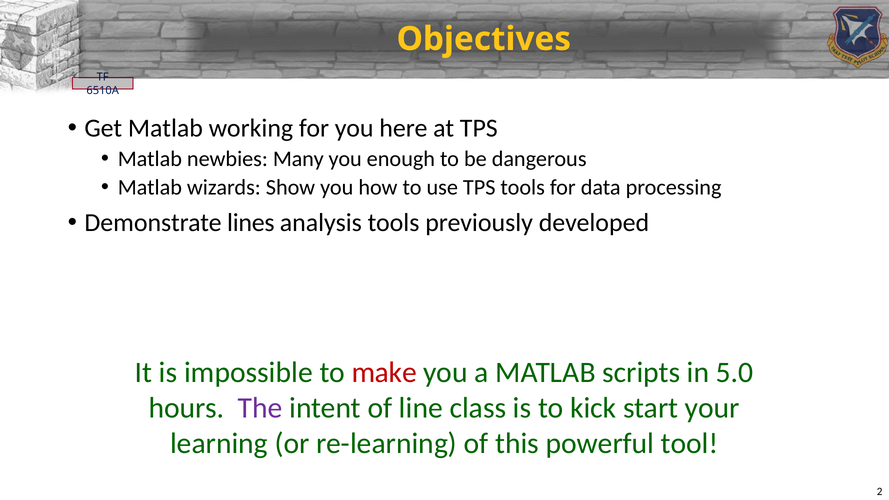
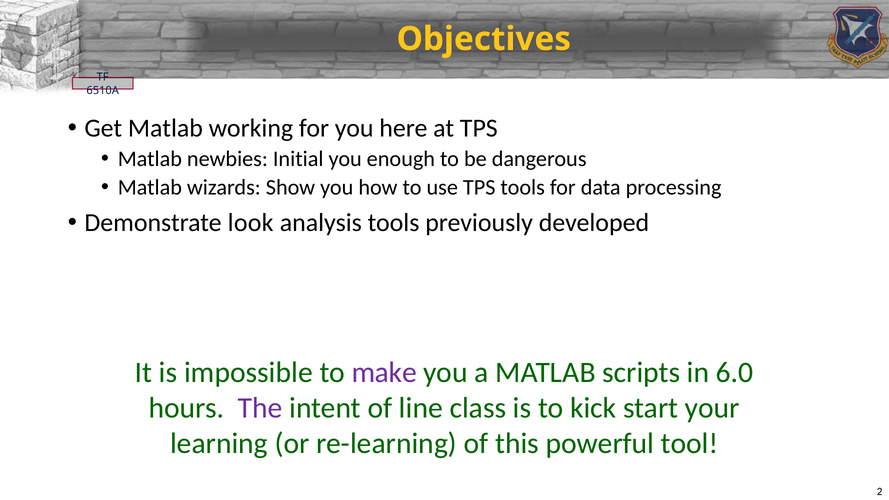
Many: Many -> Initial (298, 159)
lines: lines -> look (251, 223)
make colour: red -> purple (384, 373)
5.0: 5.0 -> 6.0 (735, 373)
